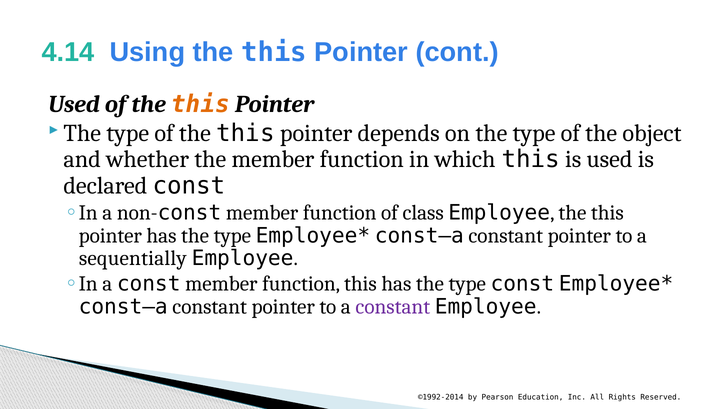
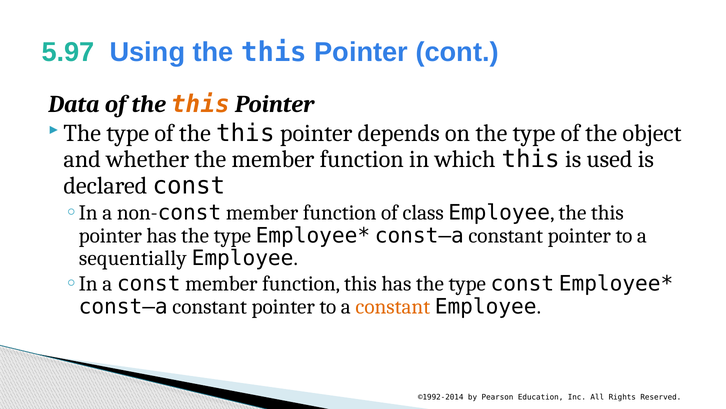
4.14: 4.14 -> 5.97 (68, 52)
Used: Used -> Data (74, 104)
constant colour: purple -> orange (393, 306)
